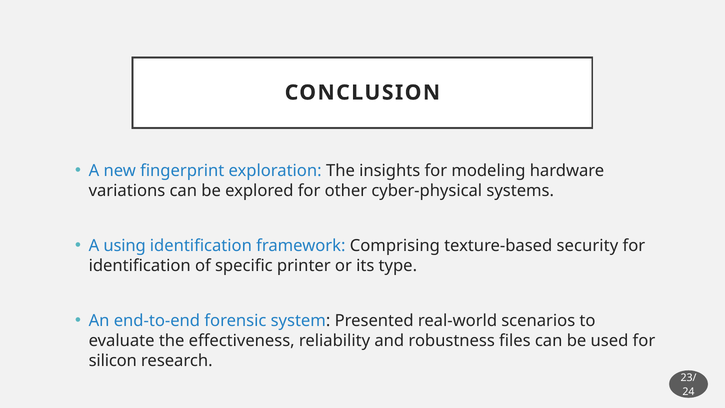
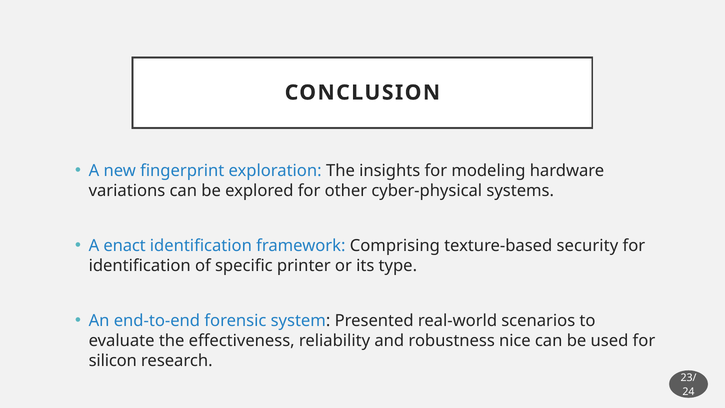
using: using -> enact (125, 246)
files: files -> nice (515, 340)
